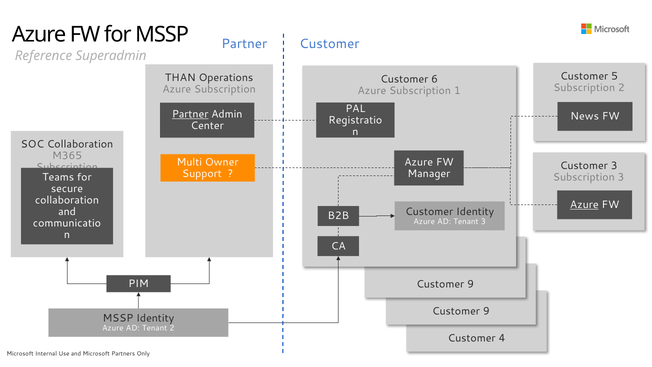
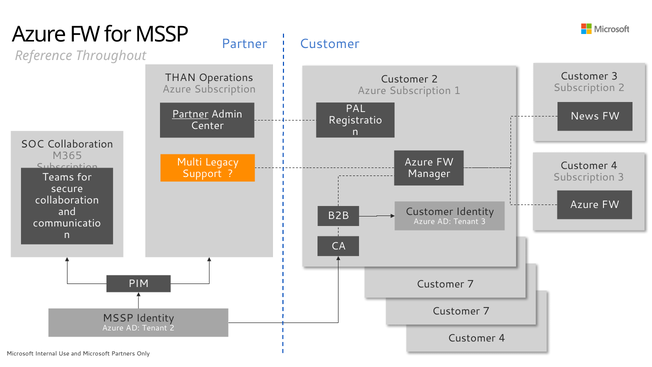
Superadmin: Superadmin -> Throughout (111, 56)
Customer 5: 5 -> 3 (615, 76)
Customer 6: 6 -> 2 (435, 79)
Owner: Owner -> Legacy (222, 162)
3: 3 -> 4 (614, 166)
Azure underline: present -> none (584, 205)
9: 9 -> 7 (471, 284)
9: 9 -> 7 (486, 311)
